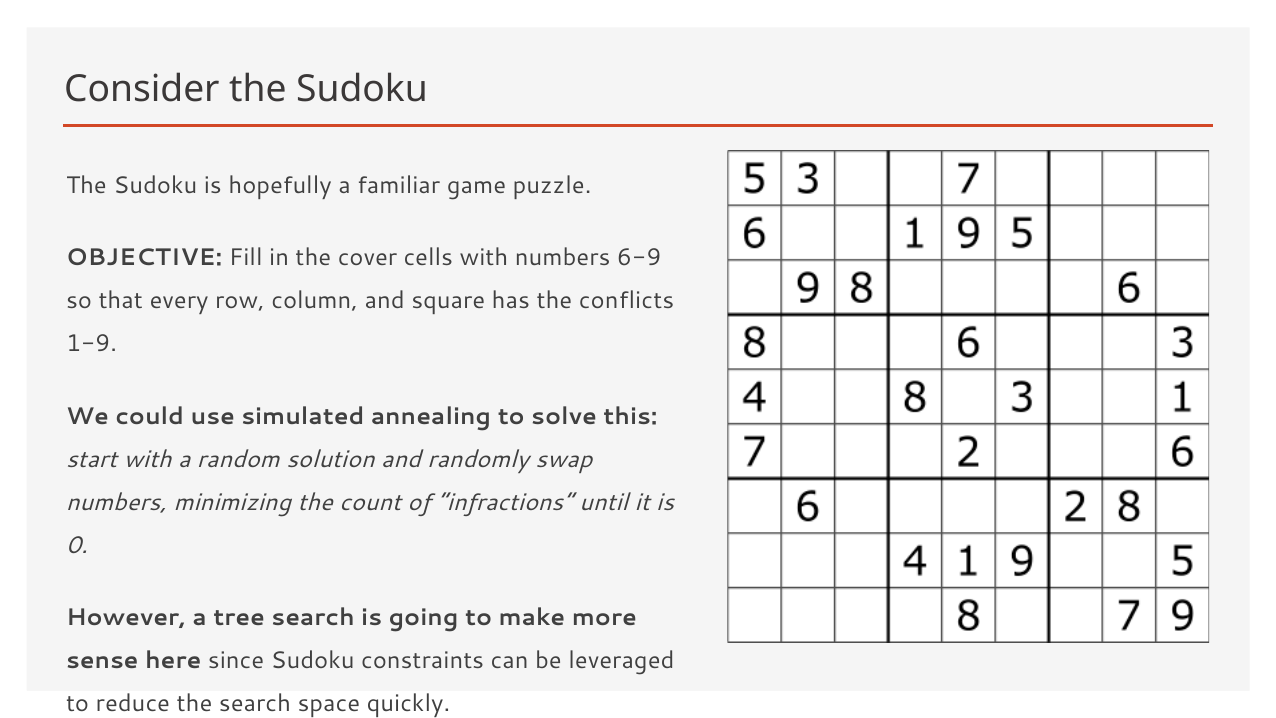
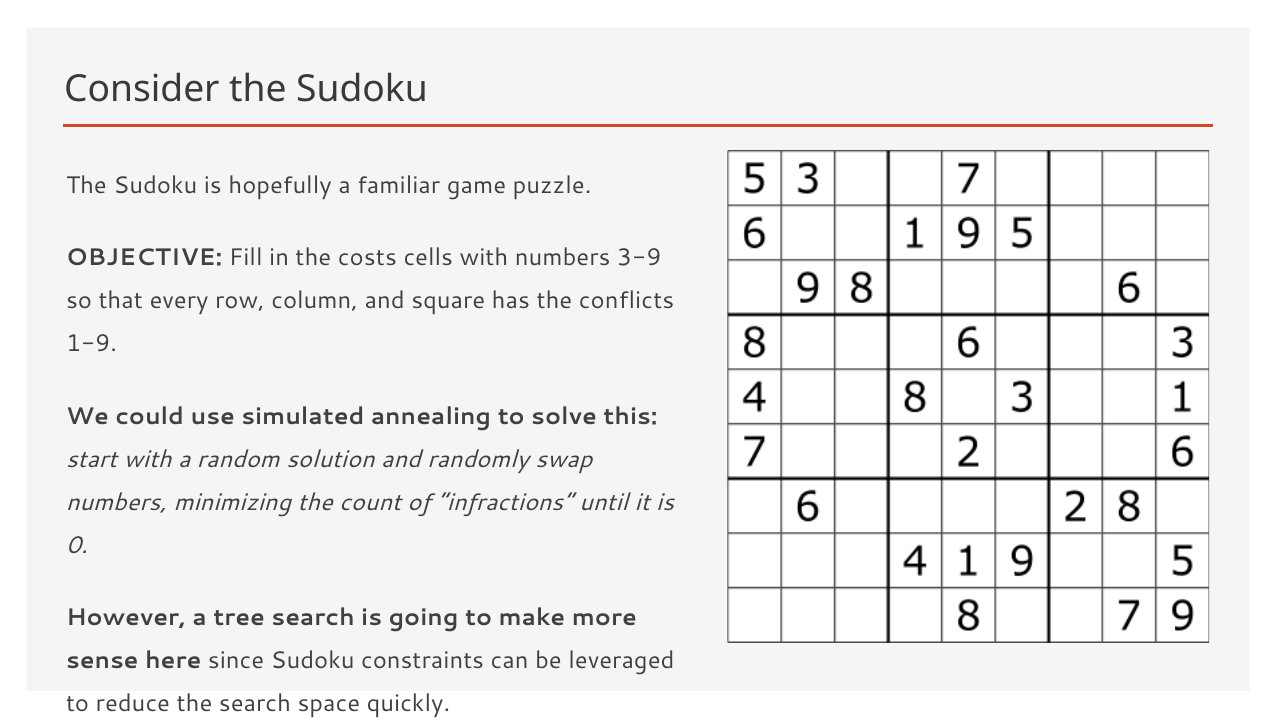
cover: cover -> costs (367, 258)
6-9: 6-9 -> 3-9 (639, 258)
